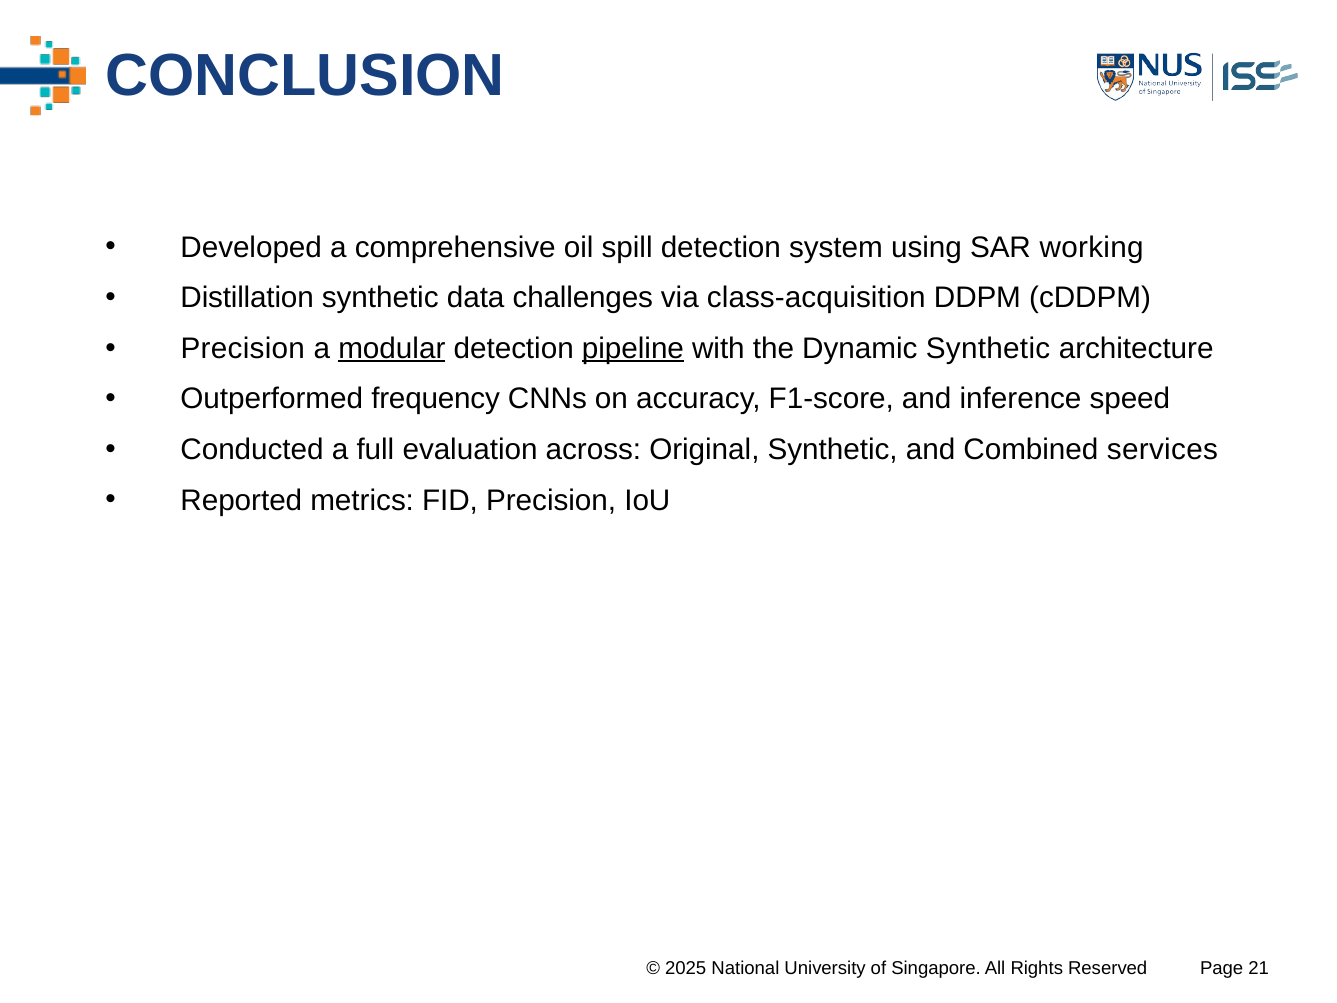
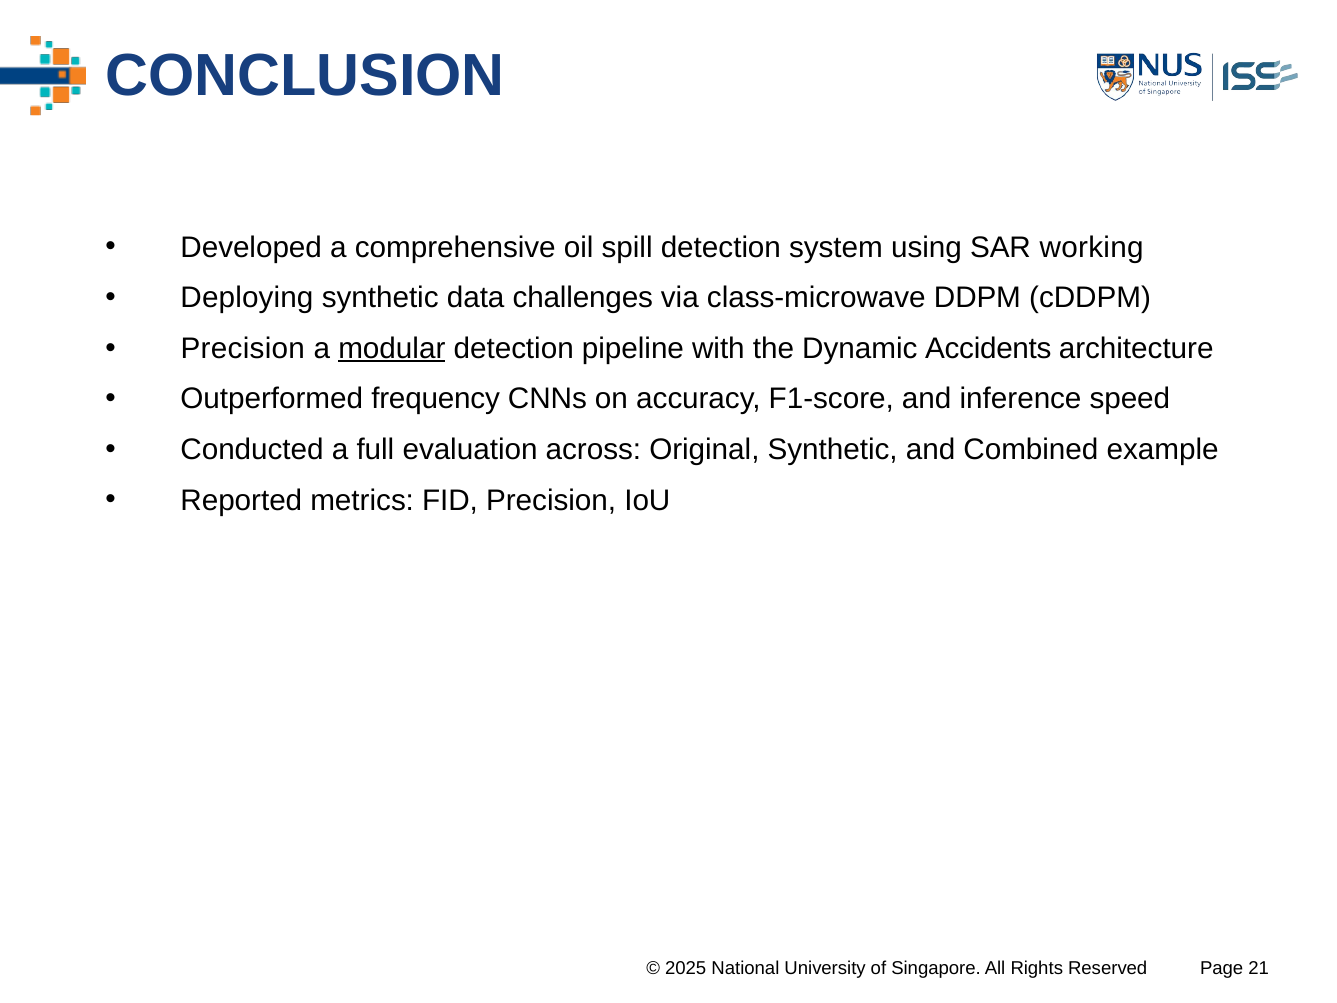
Distillation: Distillation -> Deploying (247, 298)
class-acquisition: class-acquisition -> class-microwave (816, 298)
pipeline underline: present -> none (633, 349)
Dynamic Synthetic: Synthetic -> Accidents (988, 349)
services: services -> example (1163, 450)
